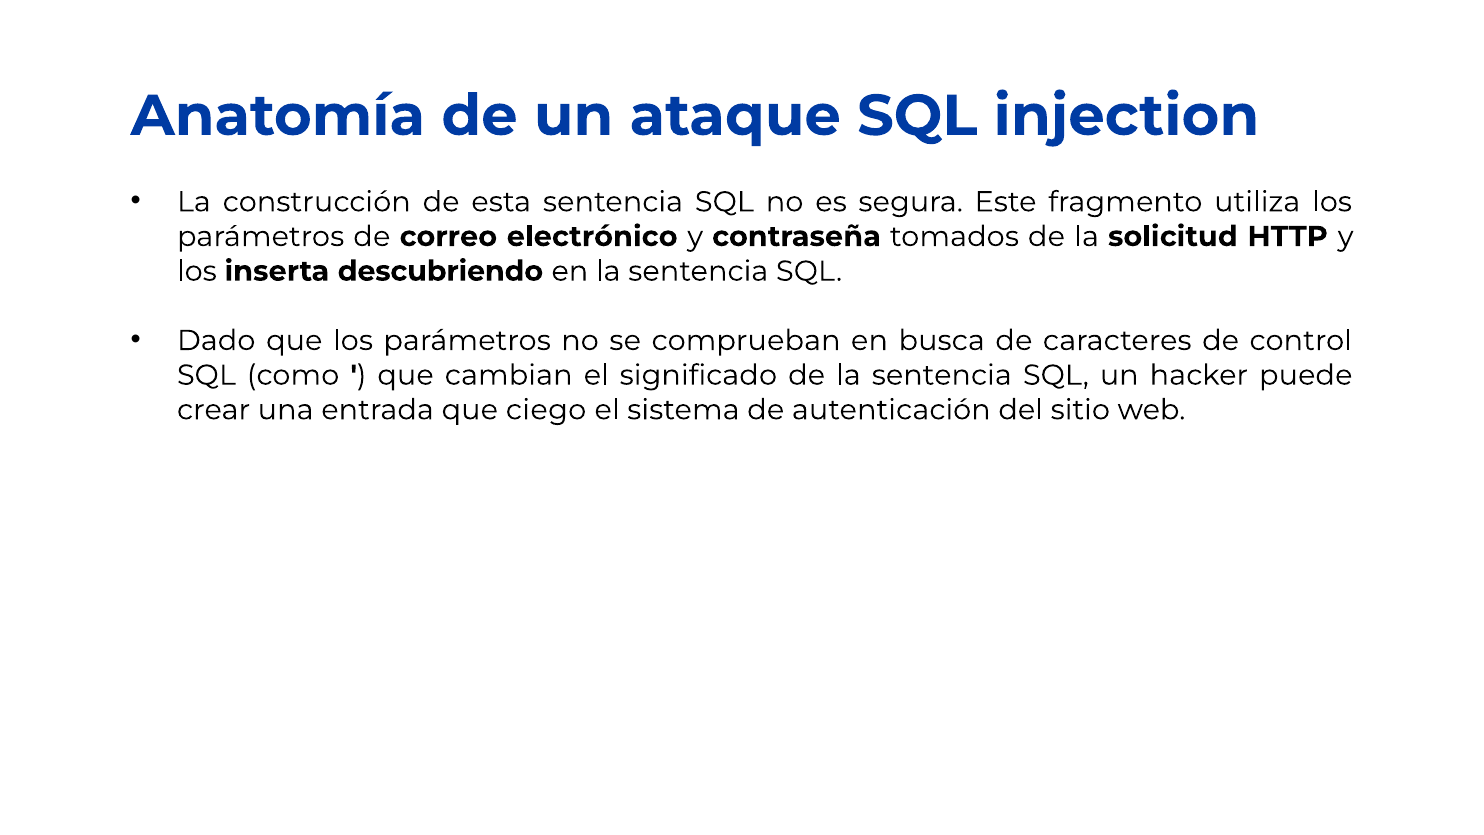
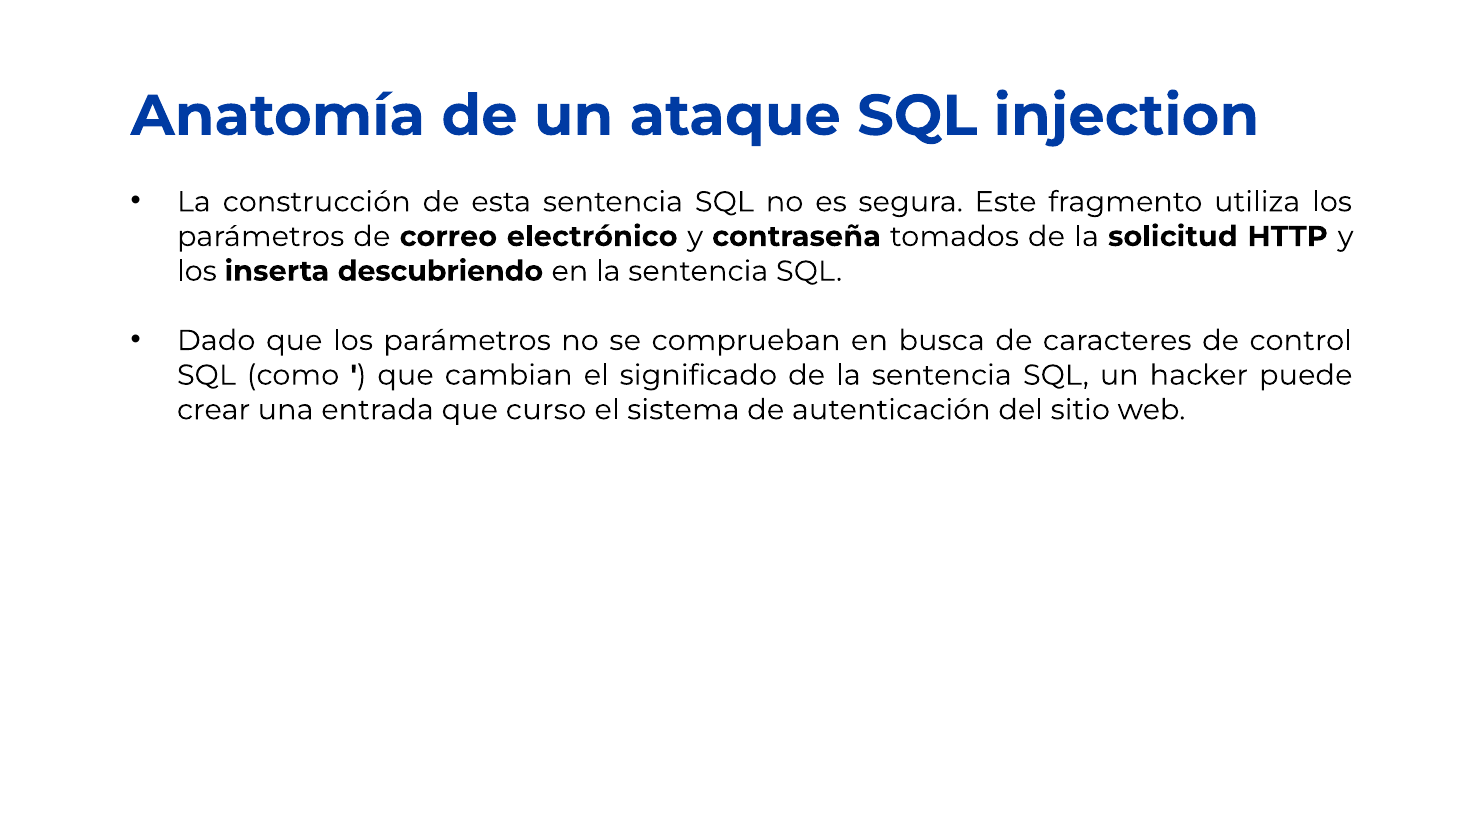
ciego: ciego -> curso (546, 410)
